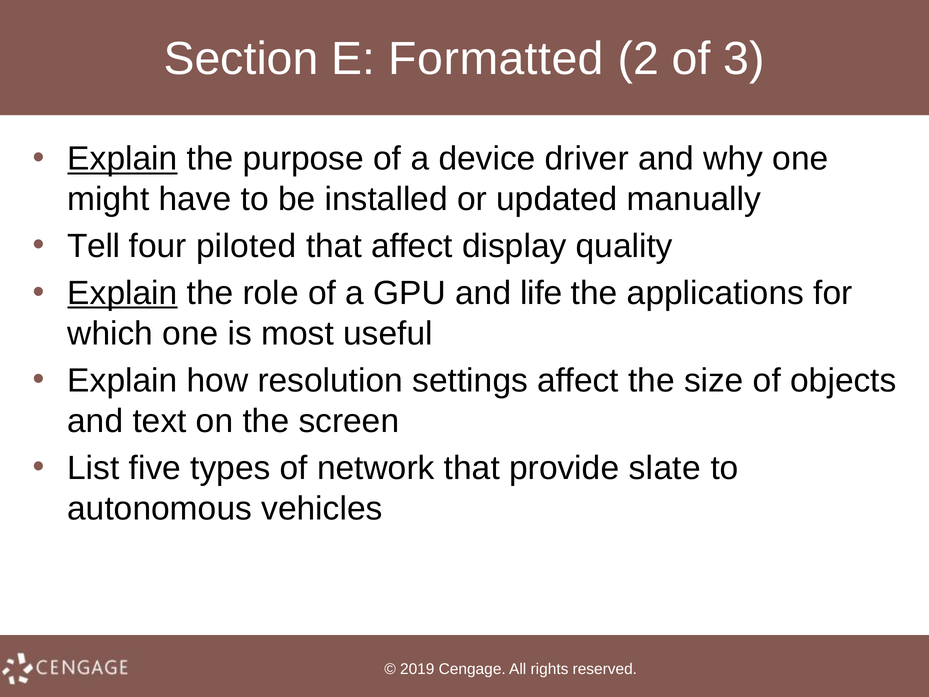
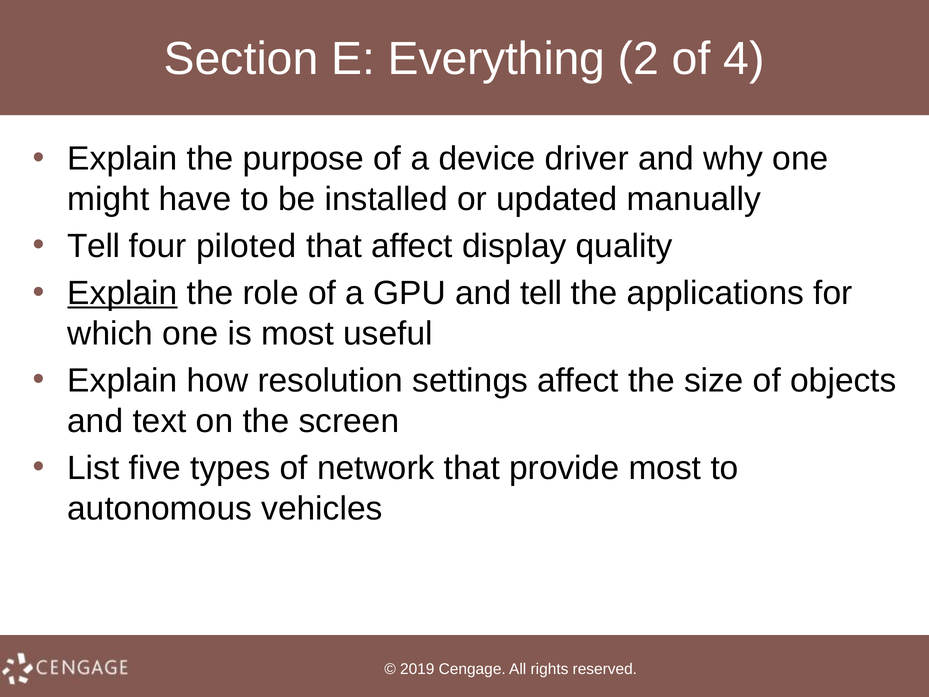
Formatted: Formatted -> Everything (496, 59)
3: 3 -> 4 (744, 59)
Explain underline: present -> none (122, 159)
and life: life -> tell (541, 293)
provide slate: slate -> most (665, 468)
